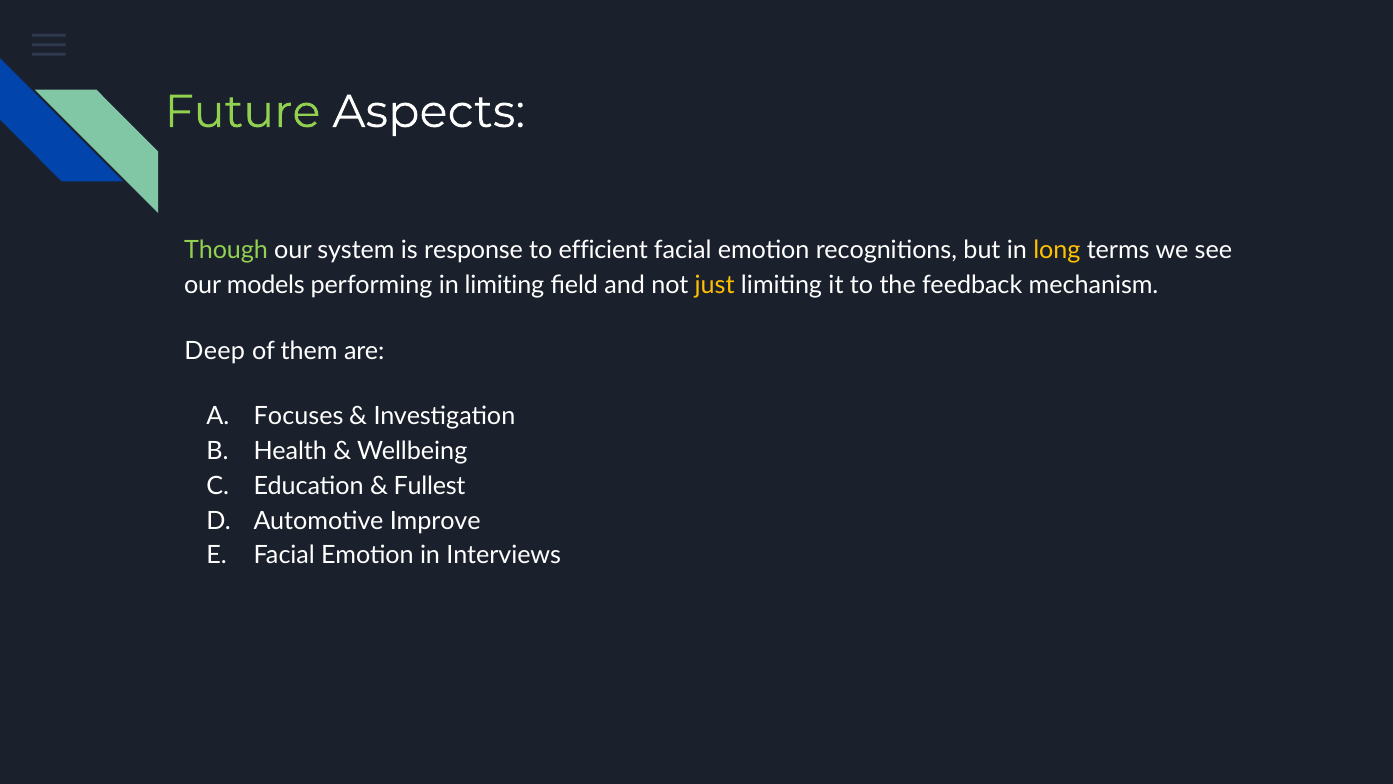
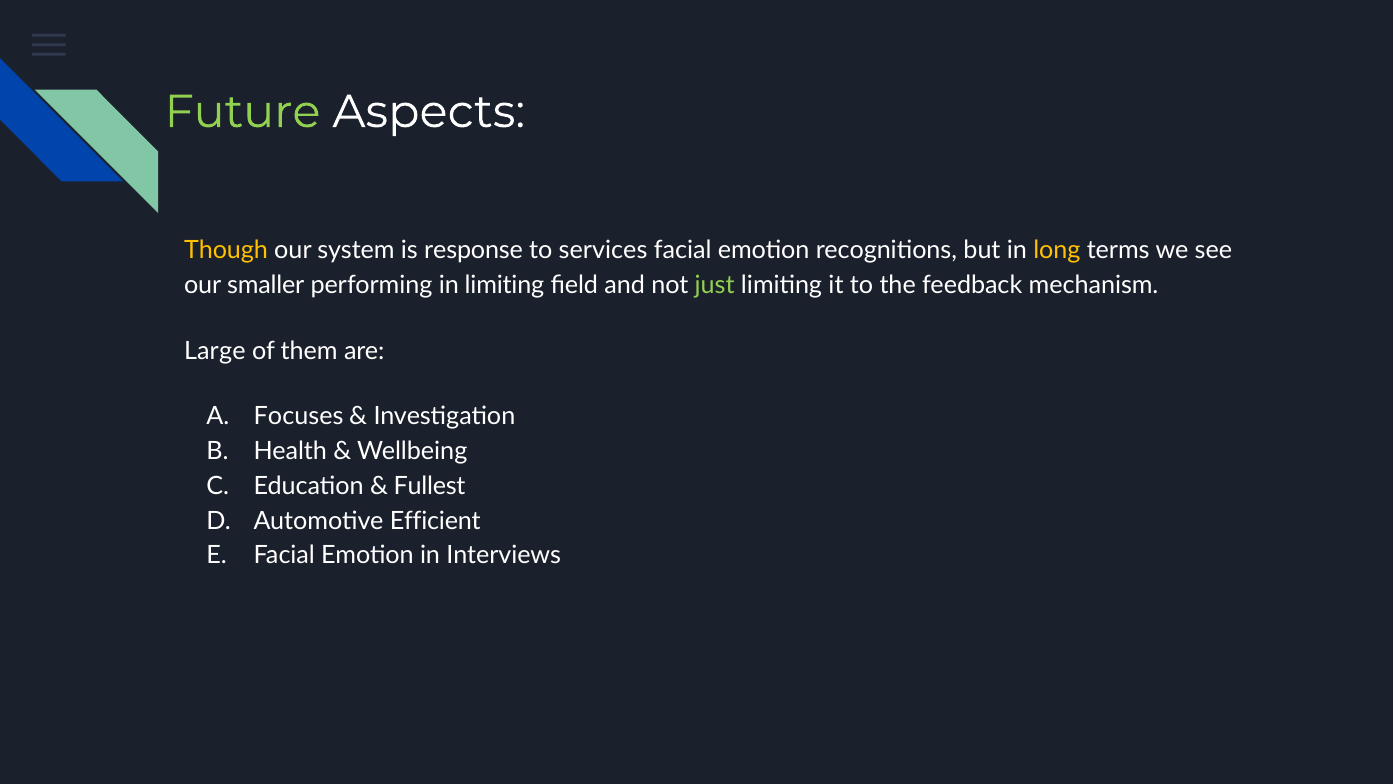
Though colour: light green -> yellow (226, 250)
efficient: efficient -> services (603, 250)
models: models -> smaller (266, 285)
just colour: yellow -> light green (715, 285)
Deep: Deep -> Large (215, 351)
Improve: Improve -> Efficient (435, 521)
